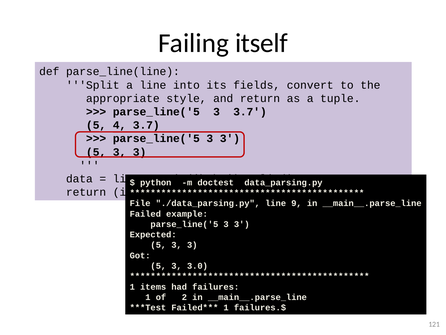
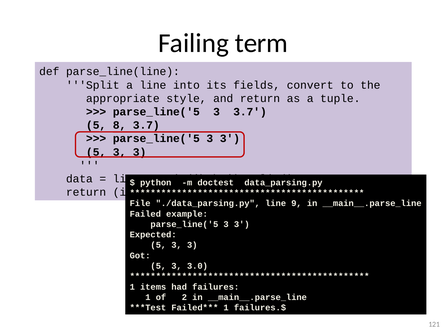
itself: itself -> term (261, 43)
4: 4 -> 8 (120, 125)
